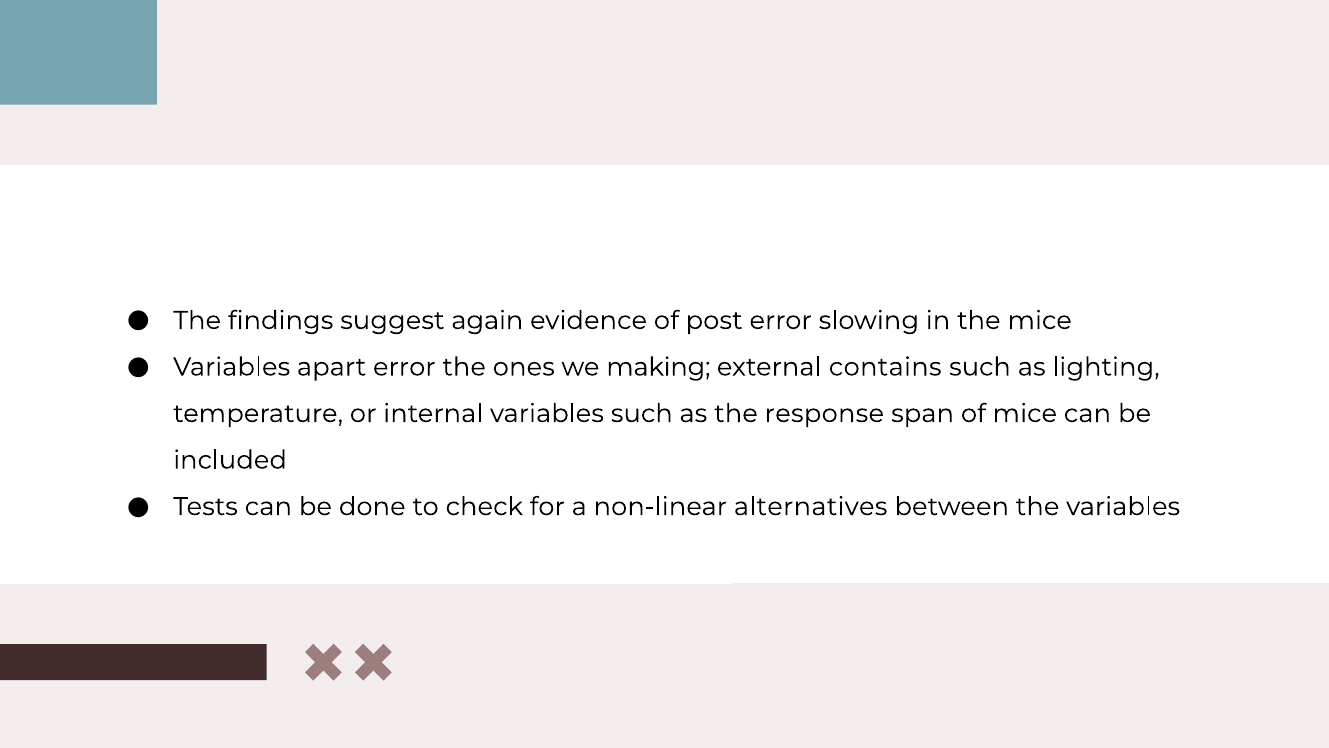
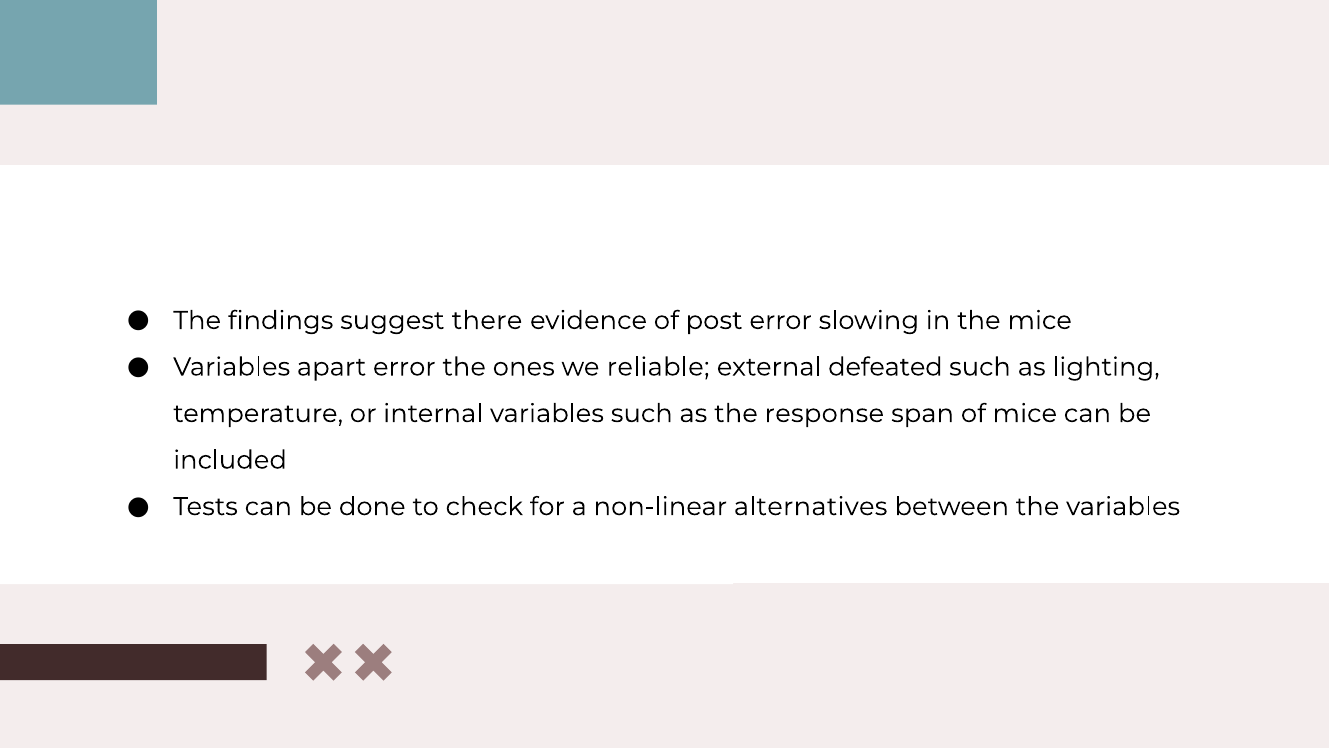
again: again -> there (487, 320)
making: making -> reliable (658, 367)
contains: contains -> defeated (885, 367)
